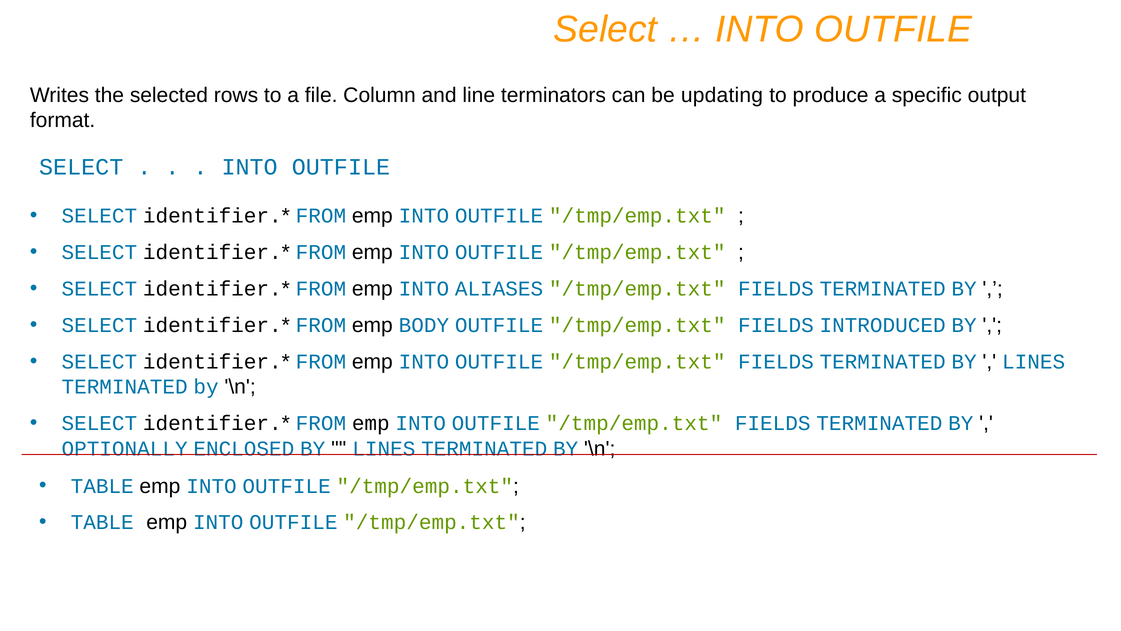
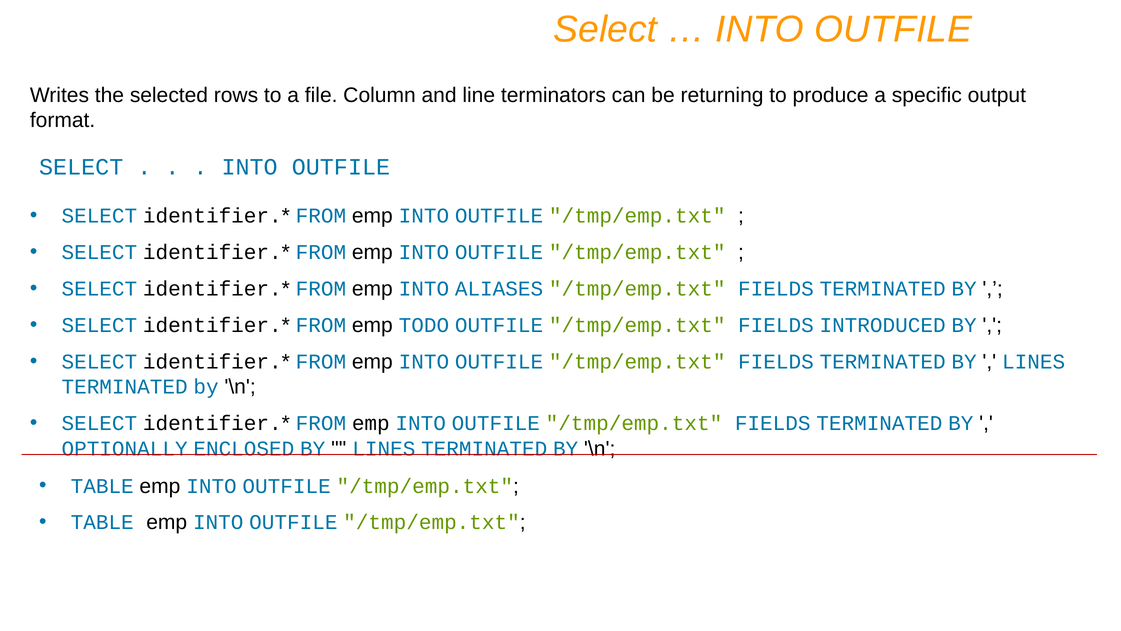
updating: updating -> returning (722, 95)
BODY: BODY -> TODO (424, 325)
